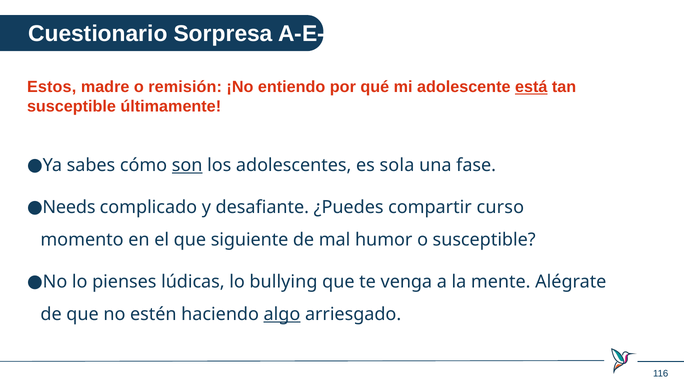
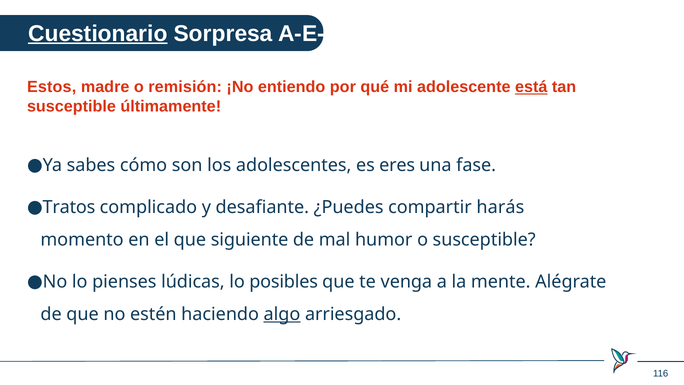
Cuestionario underline: none -> present (98, 33)
son underline: present -> none (187, 165)
sola: sola -> eres (397, 165)
Needs: Needs -> Tratos (69, 207)
curso: curso -> harás (500, 207)
bullying: bullying -> posibles (284, 282)
